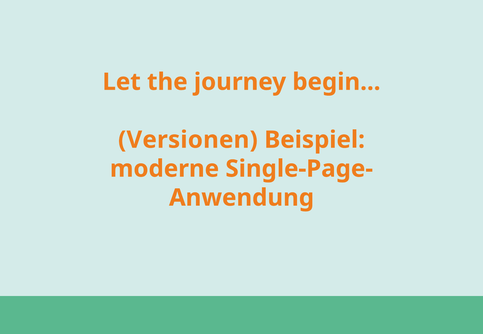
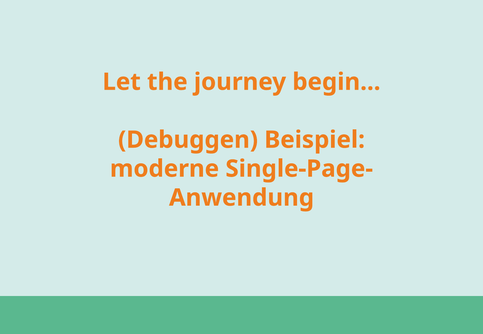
Versionen: Versionen -> Debuggen (188, 140)
